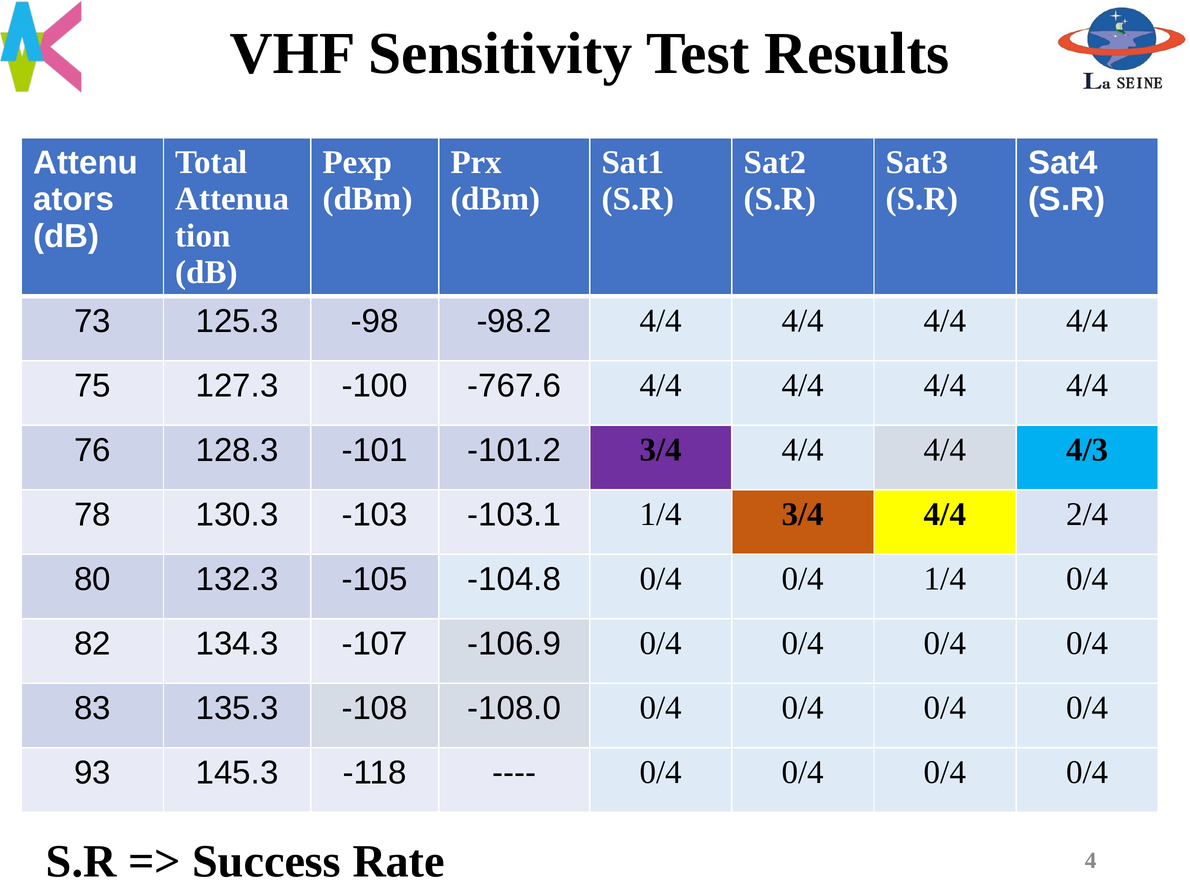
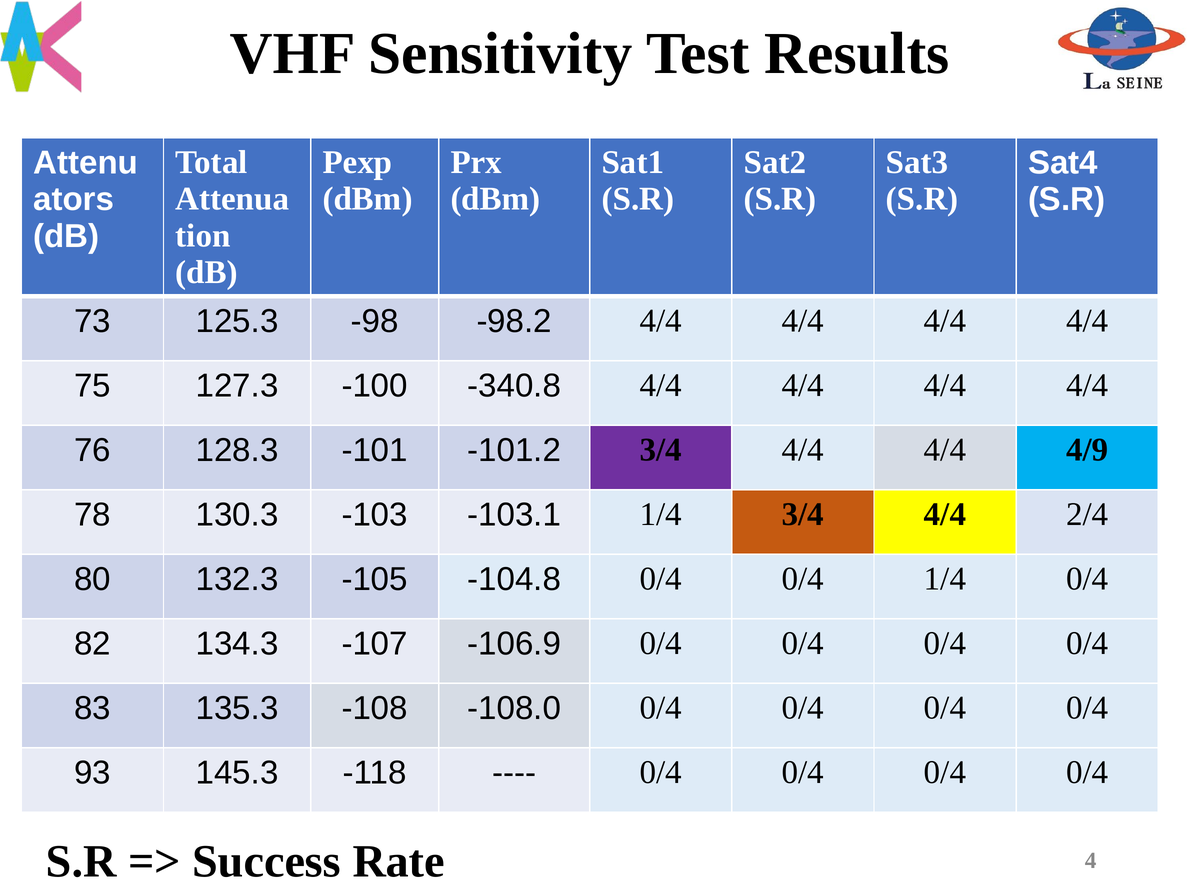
-767.6: -767.6 -> -340.8 (514, 386)
4/3: 4/3 -> 4/9 (1087, 450)
